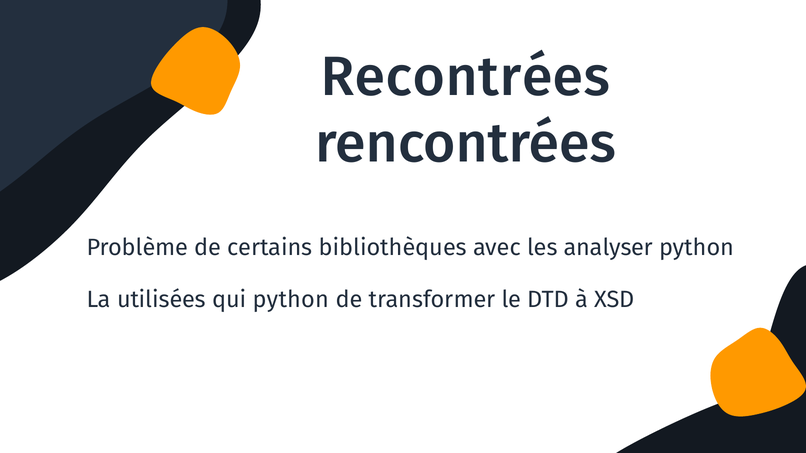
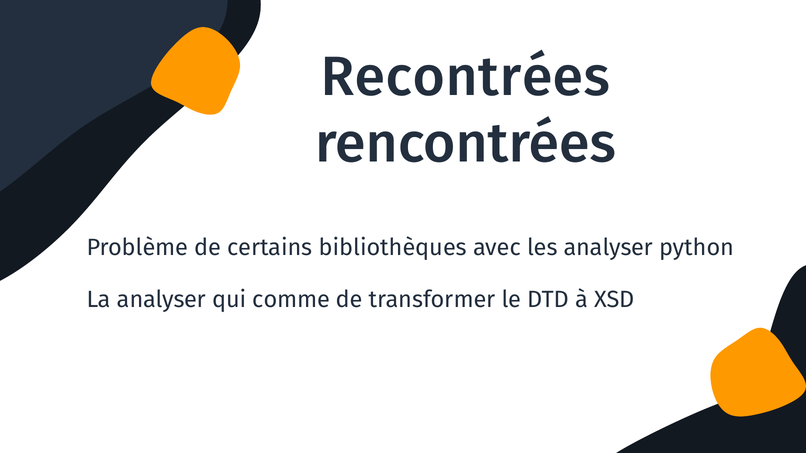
La utilisées: utilisées -> analyser (162, 300)
qui python: python -> comme (291, 300)
